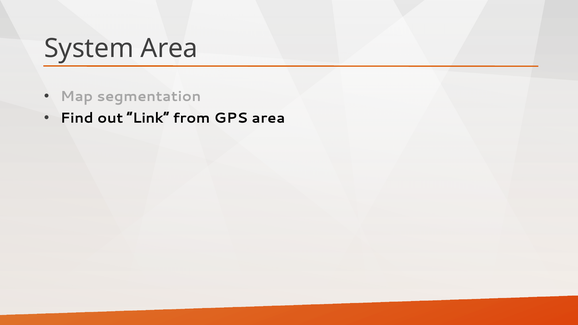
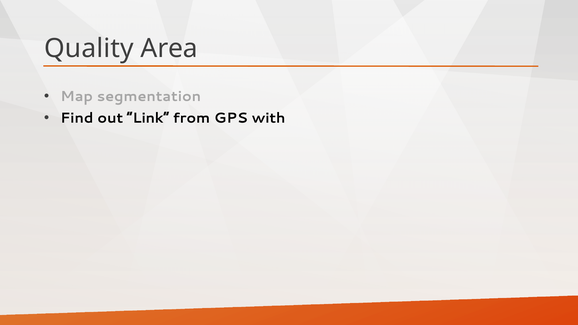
System: System -> Quality (89, 49)
GPS area: area -> with (269, 118)
